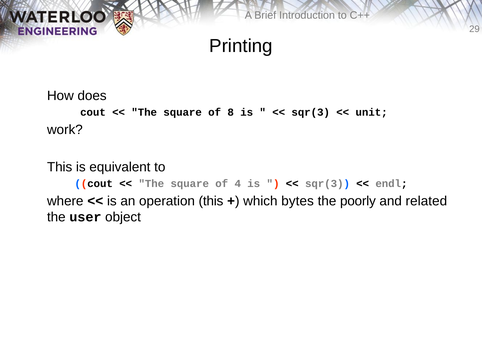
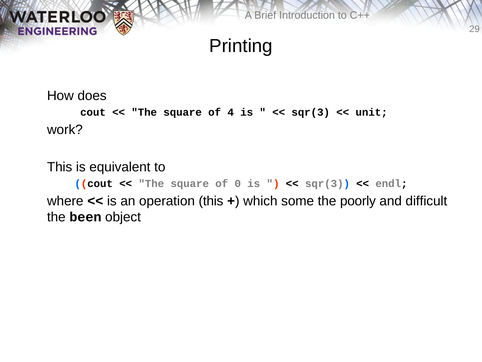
8: 8 -> 4 (231, 112)
4: 4 -> 0 (238, 183)
bytes: bytes -> some (298, 201)
related: related -> difficult (426, 201)
user: user -> been (85, 217)
